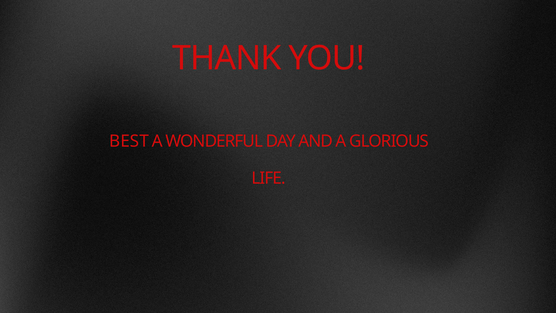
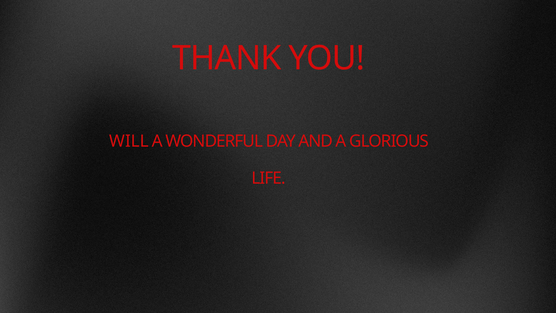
BEST: BEST -> WILL (129, 141)
